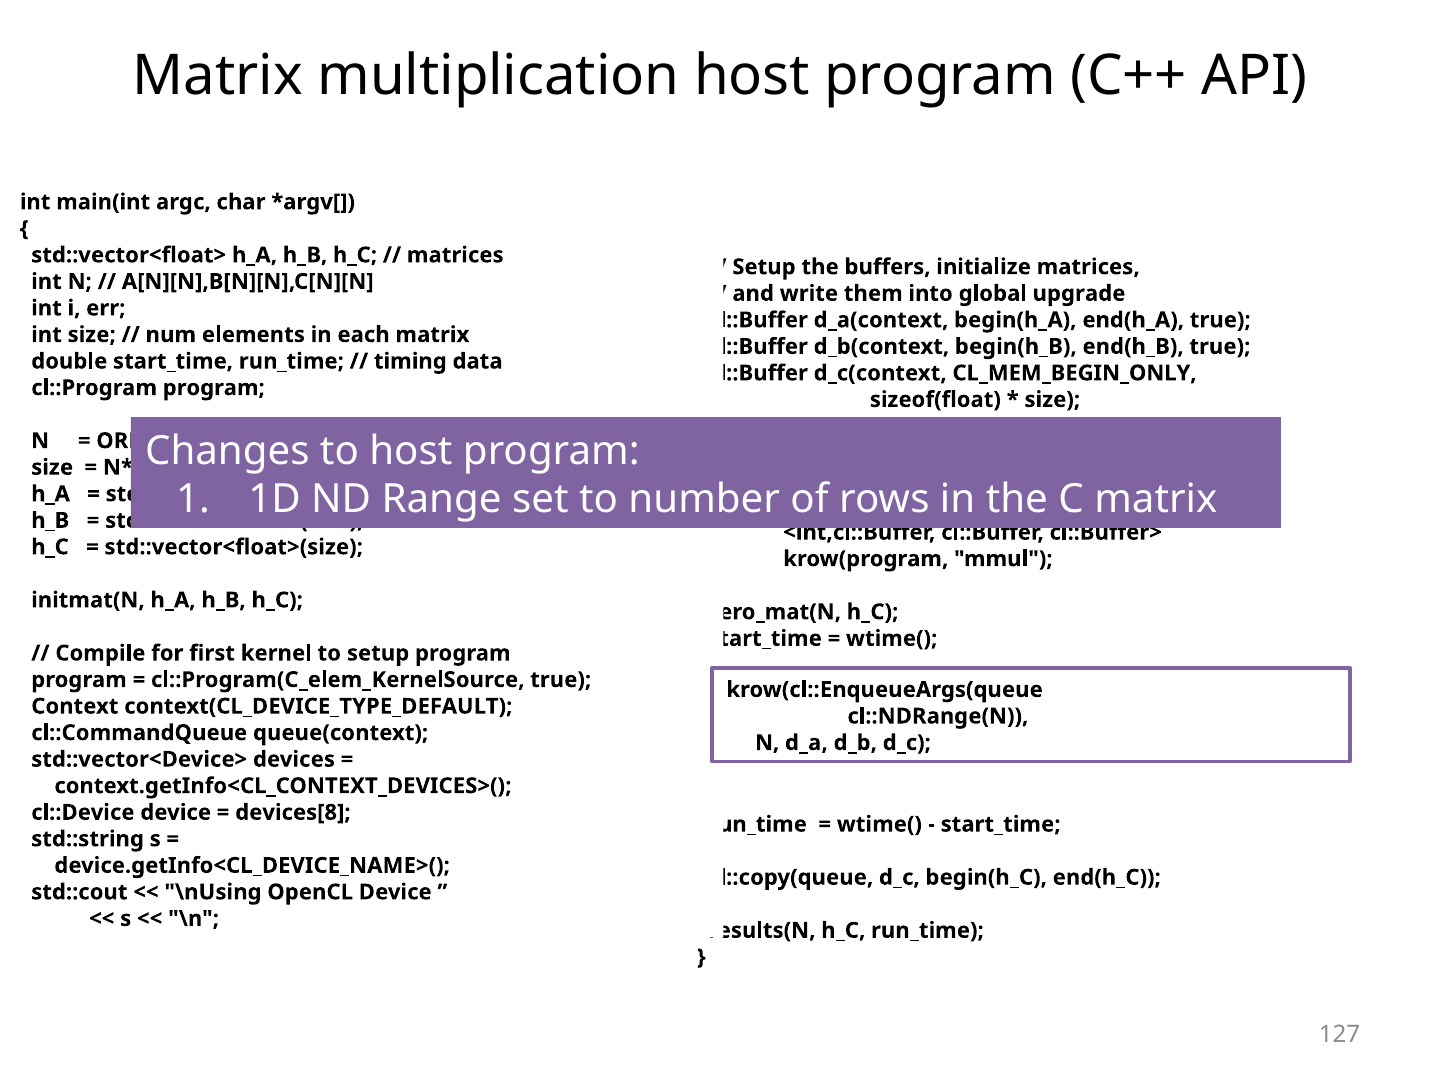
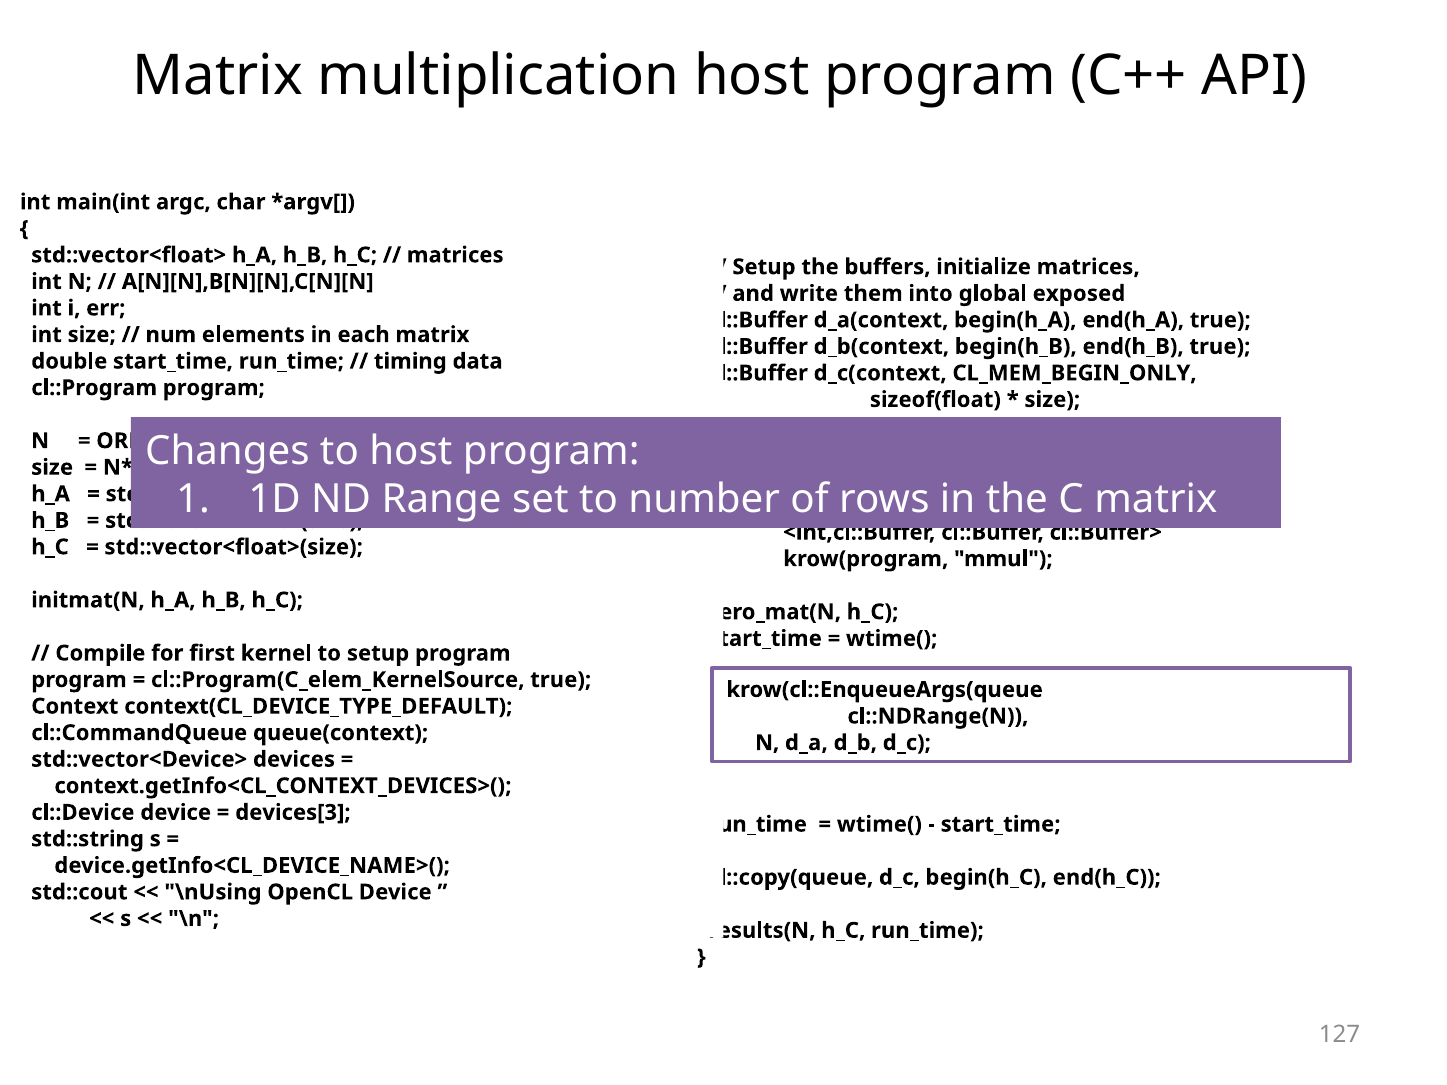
upgrade: upgrade -> exposed (1079, 294)
devices[8: devices[8 -> devices[3 (293, 813)
